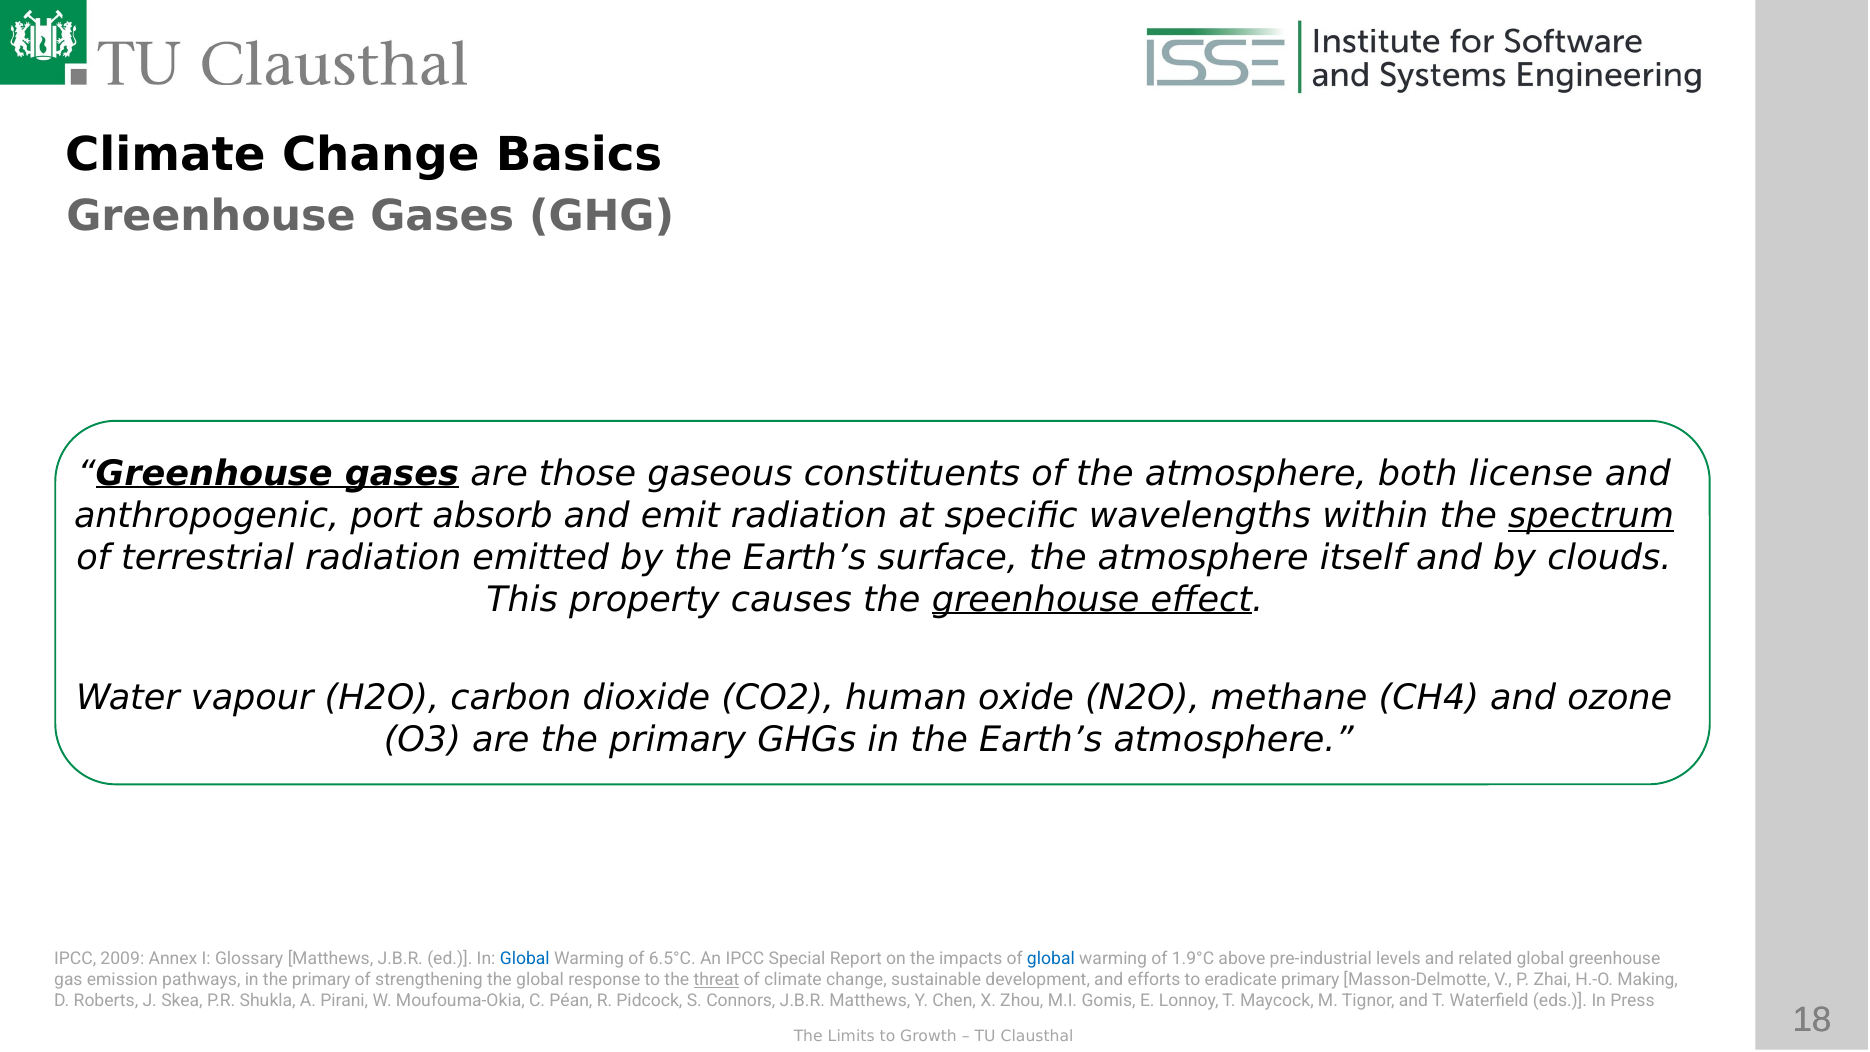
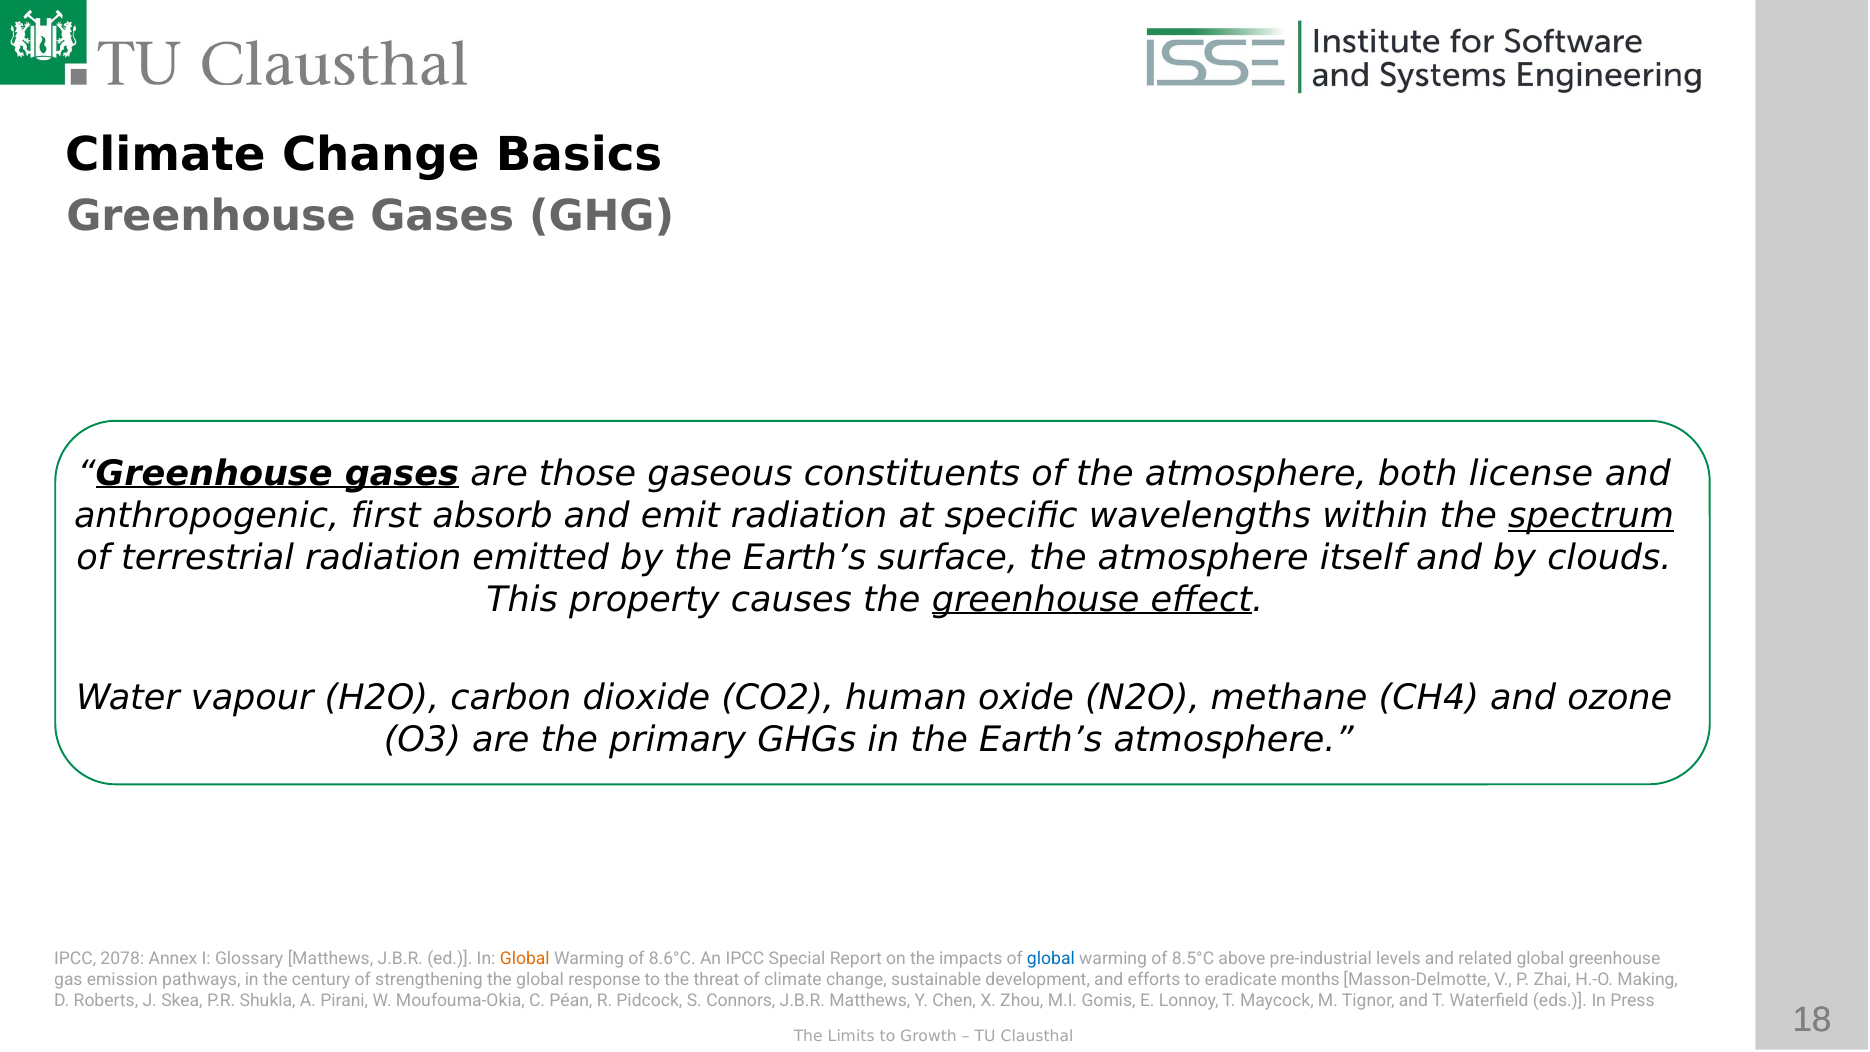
port: port -> first (386, 516)
2009: 2009 -> 2078 (122, 958)
Global colour: blue -> orange (525, 958)
6.5°C: 6.5°C -> 8.6°C (672, 958)
1.9°C: 1.9°C -> 8.5°C (1193, 958)
in the primary: primary -> century (321, 979)
threat underline: present -> none (717, 979)
eradicate primary: primary -> months (1310, 979)
